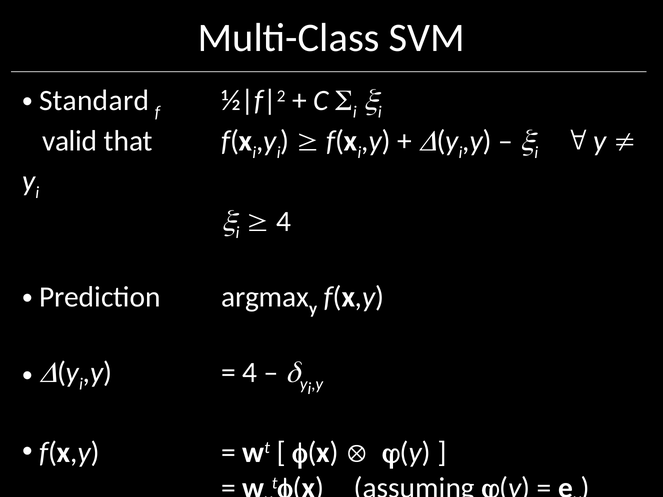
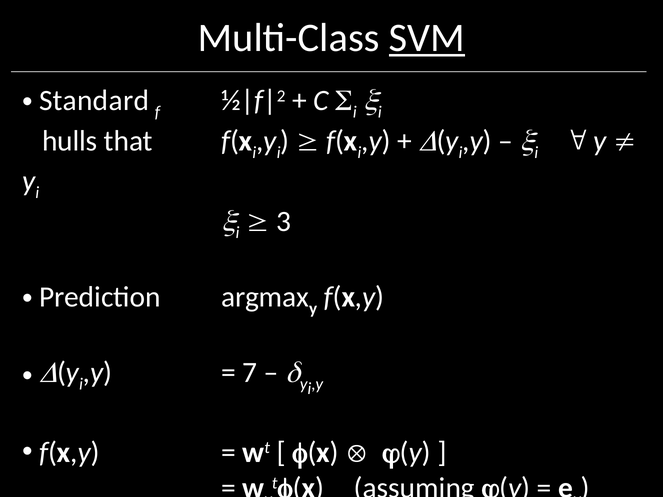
SVM underline: none -> present (427, 38)
valid: valid -> hulls (70, 141)
4: 4 -> 3 (284, 221)
4: 4 -> 7 (250, 373)
